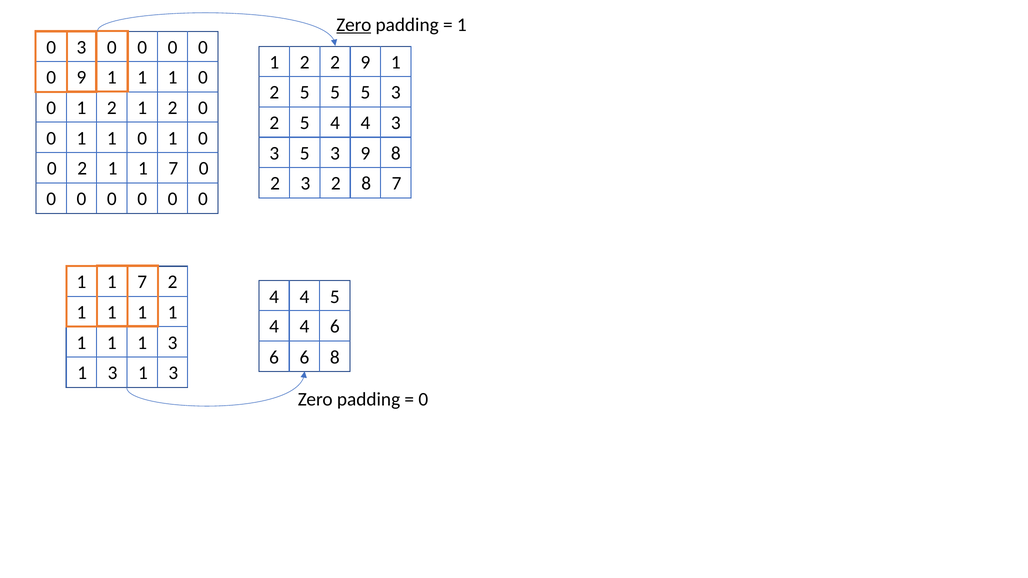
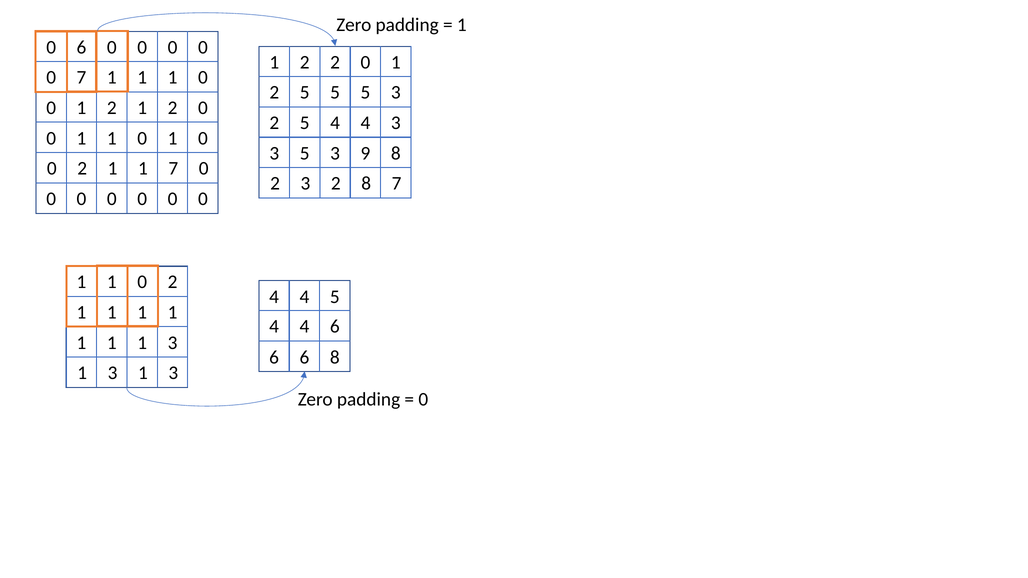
Zero underline: present -> none (354, 25)
0 3: 3 -> 6 (81, 48)
2 2 9: 9 -> 0 (365, 63)
0 9: 9 -> 7 (81, 77)
7: 7 -> 0 (142, 282)
